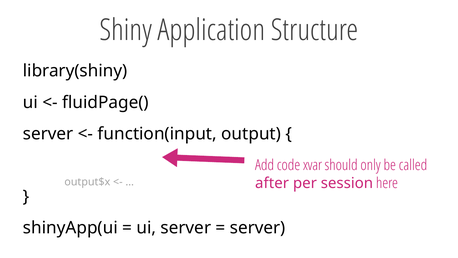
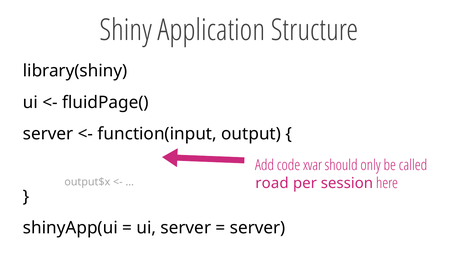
after: after -> road (272, 183)
